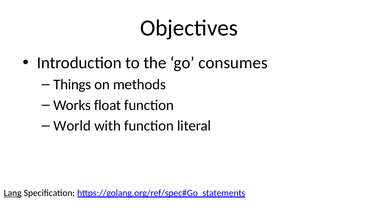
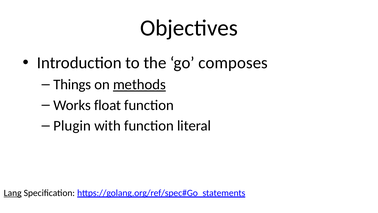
consumes: consumes -> composes (233, 63)
methods underline: none -> present (139, 84)
World: World -> Plugin (72, 126)
